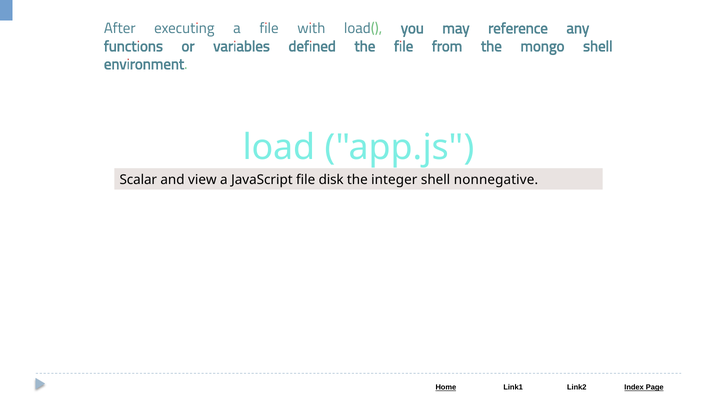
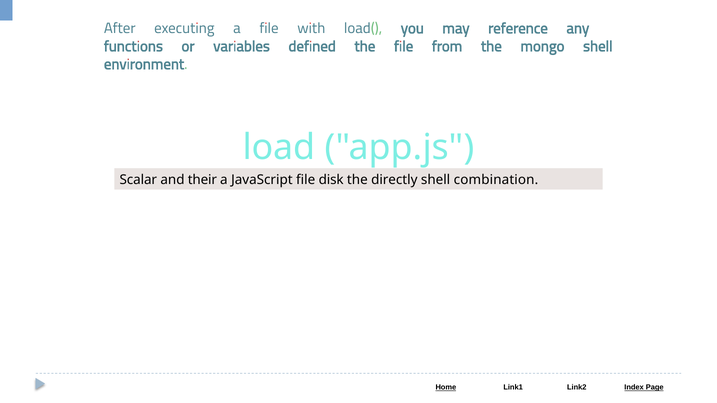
view: view -> their (202, 180)
integer: integer -> directly (394, 180)
nonnegative: nonnegative -> combination (496, 180)
